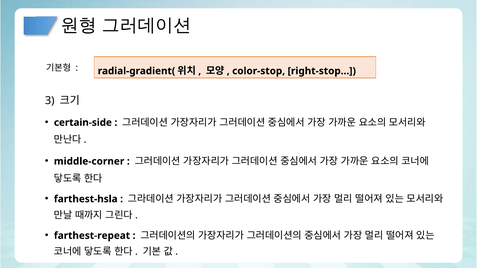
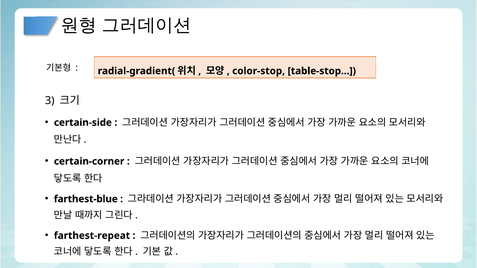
right-stop: right-stop -> table-stop (322, 71)
middle-corner: middle-corner -> certain-corner (89, 161)
farthest-hsla: farthest-hsla -> farthest-blue (86, 199)
